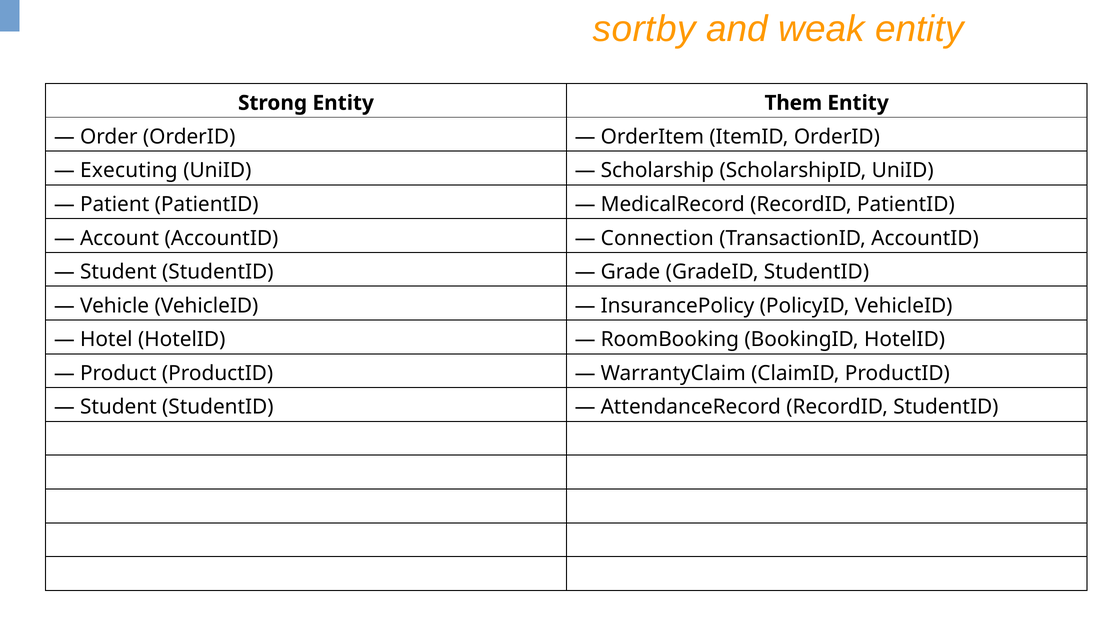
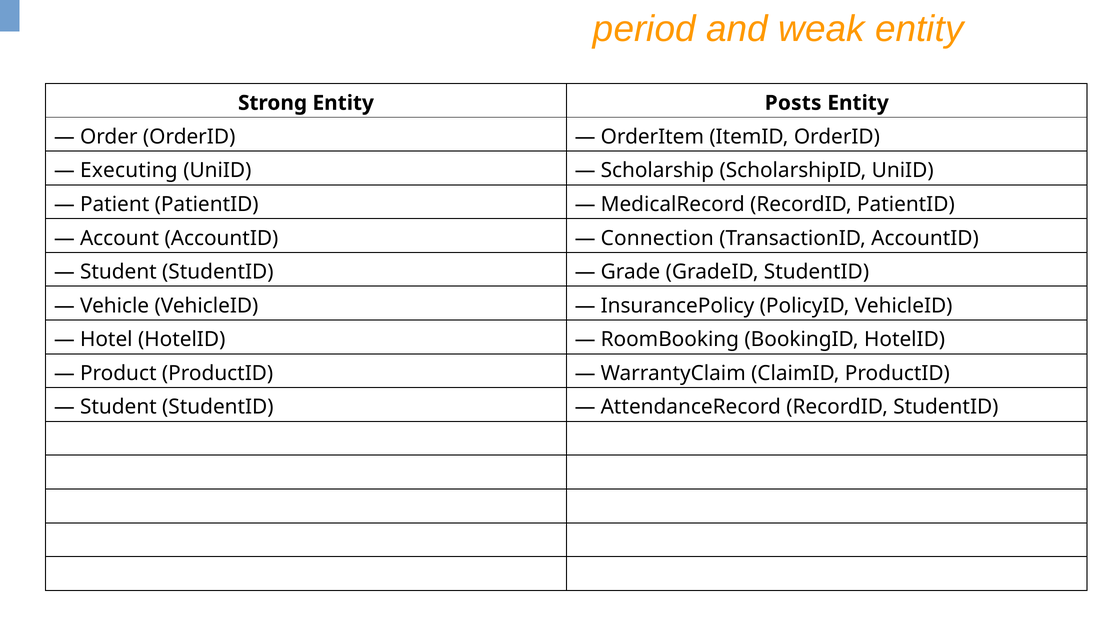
sortby: sortby -> period (644, 29)
Them: Them -> Posts (793, 103)
